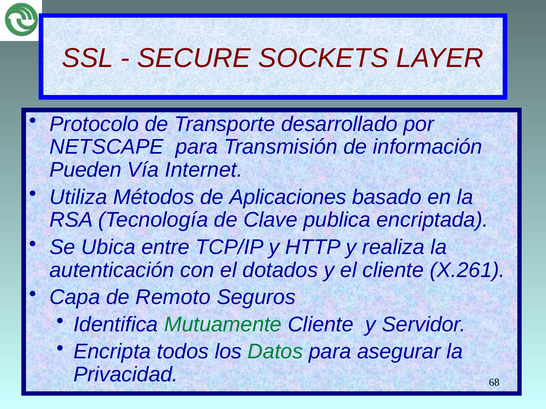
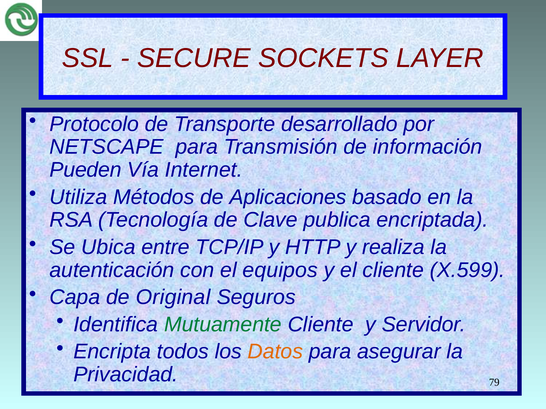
dotados: dotados -> equipos (280, 270)
X.261: X.261 -> X.599 (467, 270)
Remoto: Remoto -> Original (173, 298)
Datos colour: green -> orange (275, 352)
68: 68 -> 79 (494, 383)
